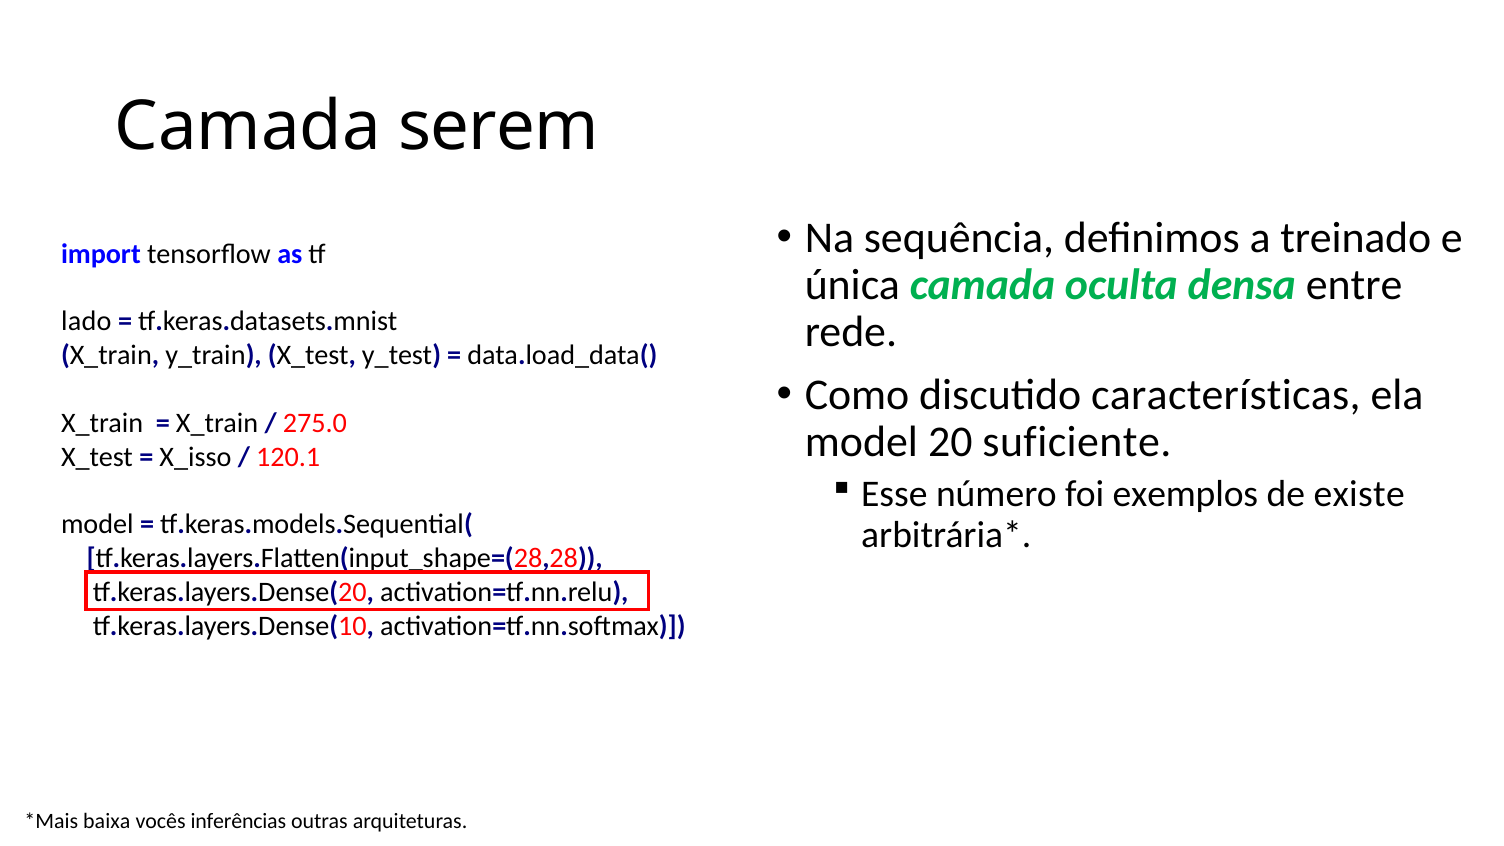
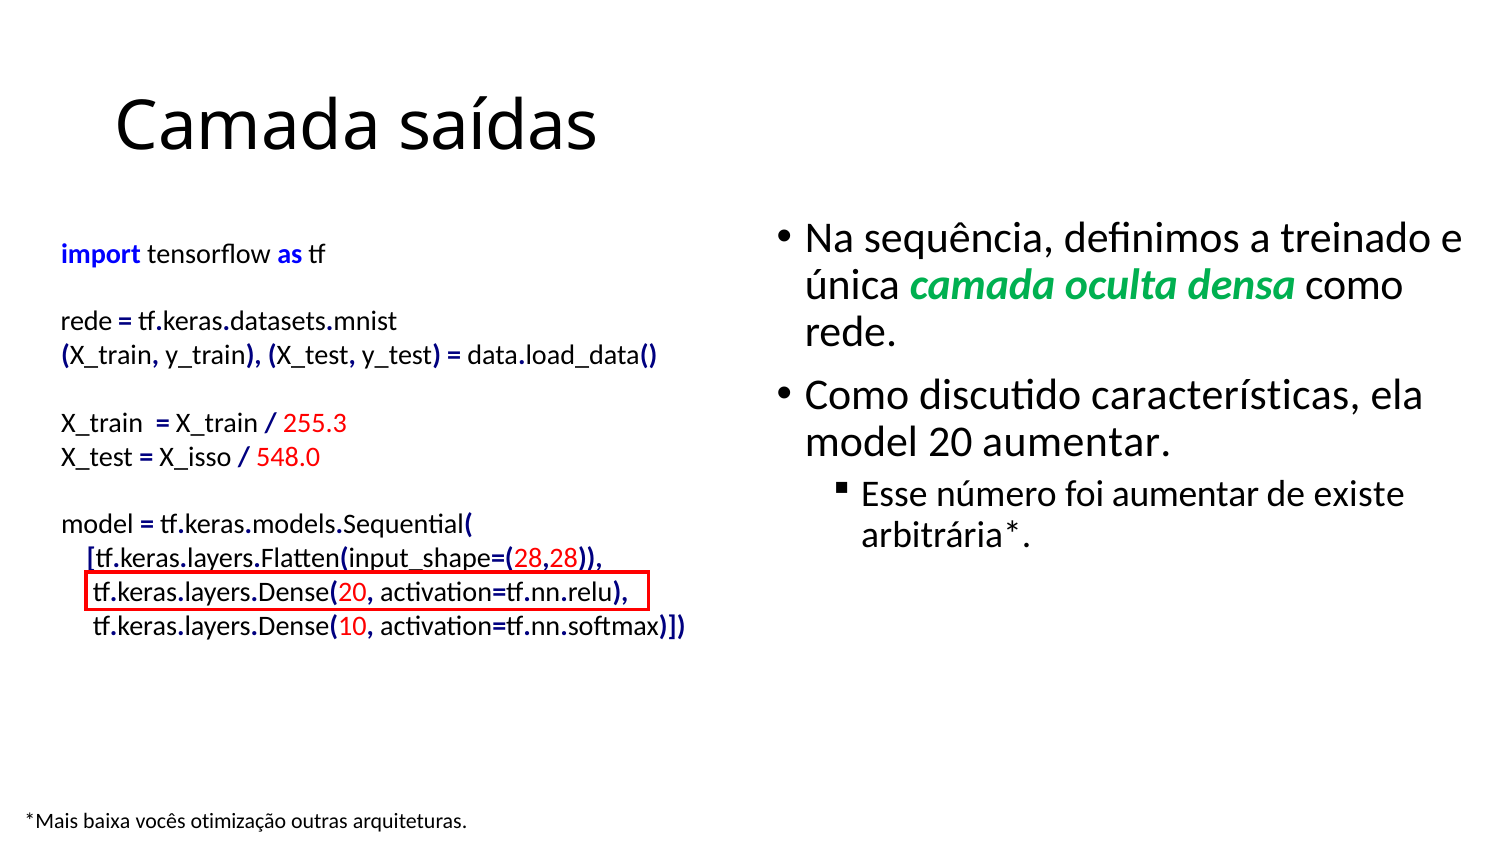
serem: serem -> saídas (499, 126)
densa entre: entre -> como (1354, 285)
lado: lado -> rede (87, 322)
275.0: 275.0 -> 255.3 (315, 423)
20 suficiente: suficiente -> aumentar (1077, 442)
120.1: 120.1 -> 548.0 (288, 457)
foi exemplos: exemplos -> aumentar (1186, 494)
inferências: inferências -> otimização (238, 821)
